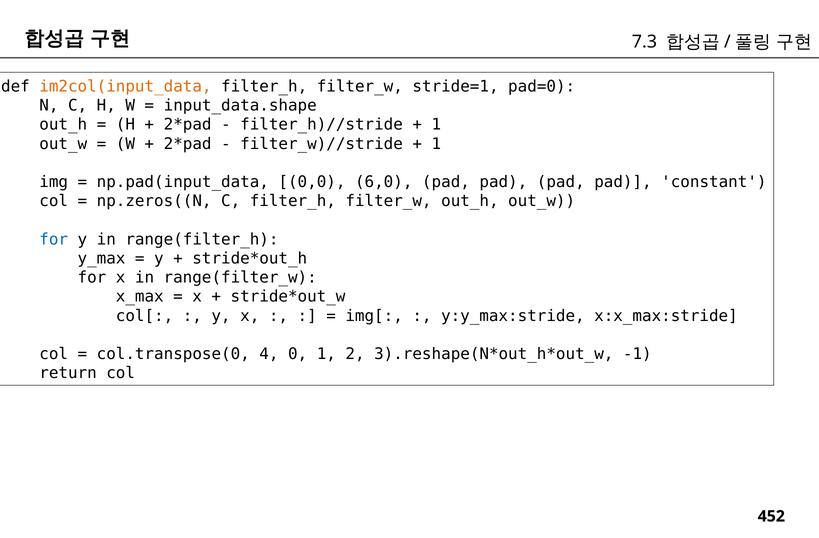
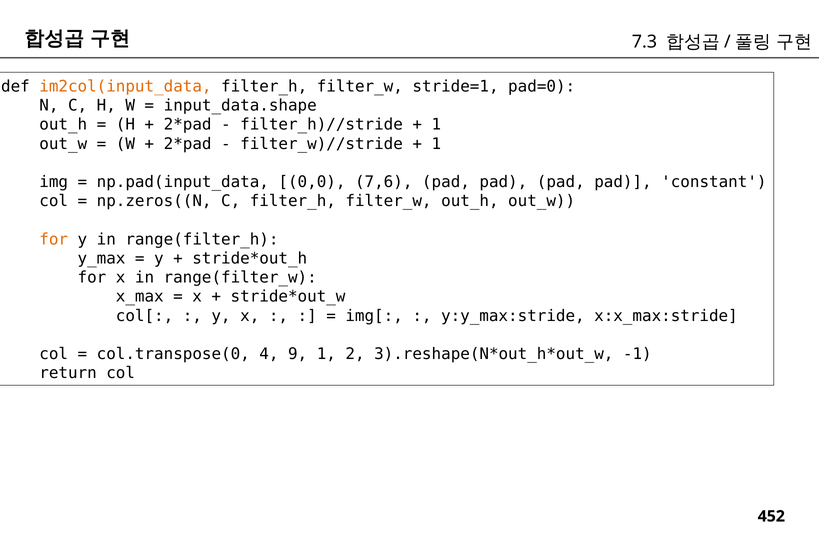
6,0: 6,0 -> 7,6 (384, 182)
for colour: blue -> orange (54, 239)
0: 0 -> 9 (298, 354)
